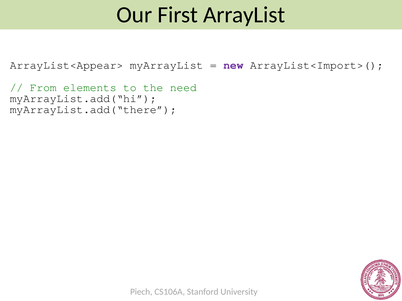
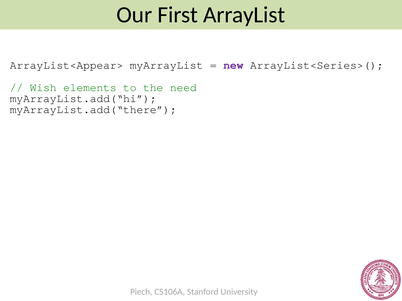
ArrayList<Import>(: ArrayList<Import>( -> ArrayList<Series>( (317, 65)
From: From -> Wish (43, 88)
